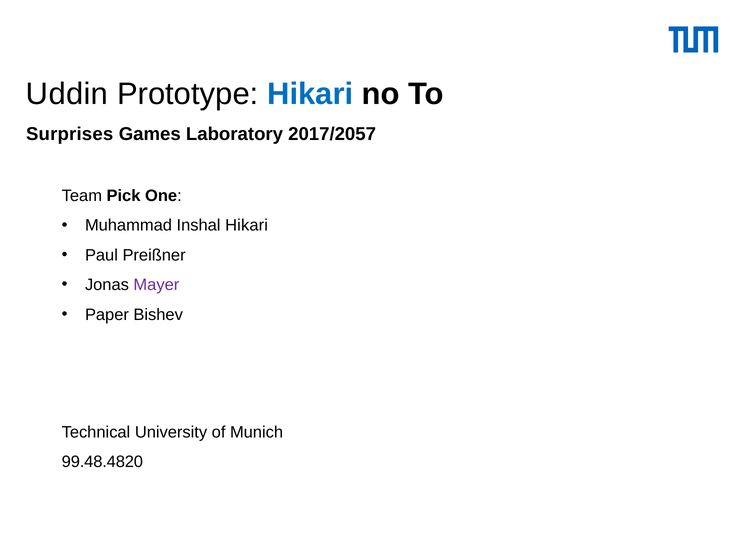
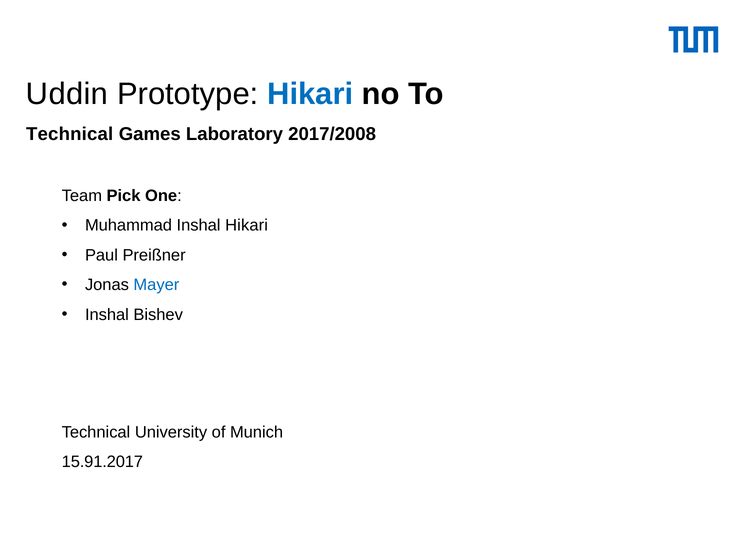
Surprises: Surprises -> Technical (70, 134)
2017/2057: 2017/2057 -> 2017/2008 (332, 134)
Mayer colour: purple -> blue (156, 285)
Paper: Paper -> Inshal (107, 315)
99.48.4820: 99.48.4820 -> 15.91.2017 (102, 462)
